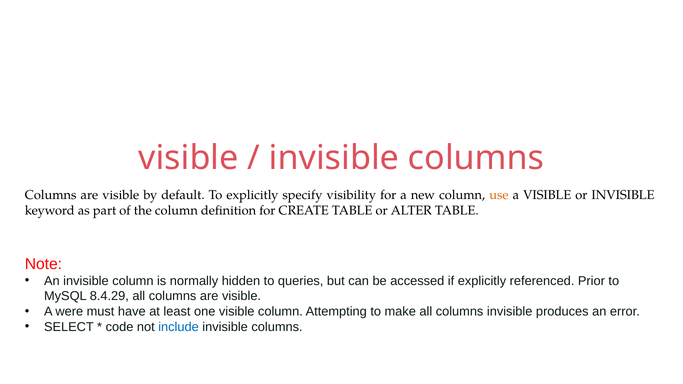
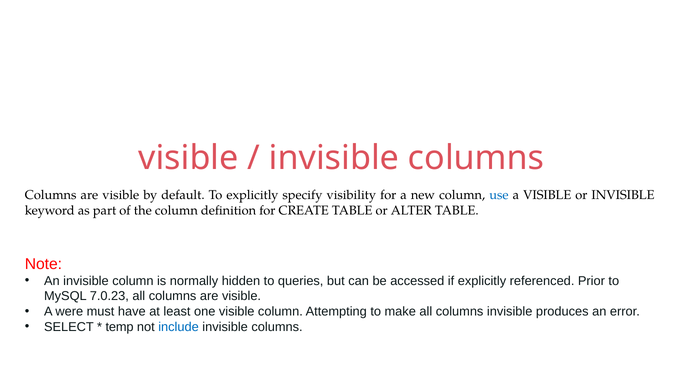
use colour: orange -> blue (499, 195)
8.4.29: 8.4.29 -> 7.0.23 (109, 296)
code: code -> temp (120, 327)
